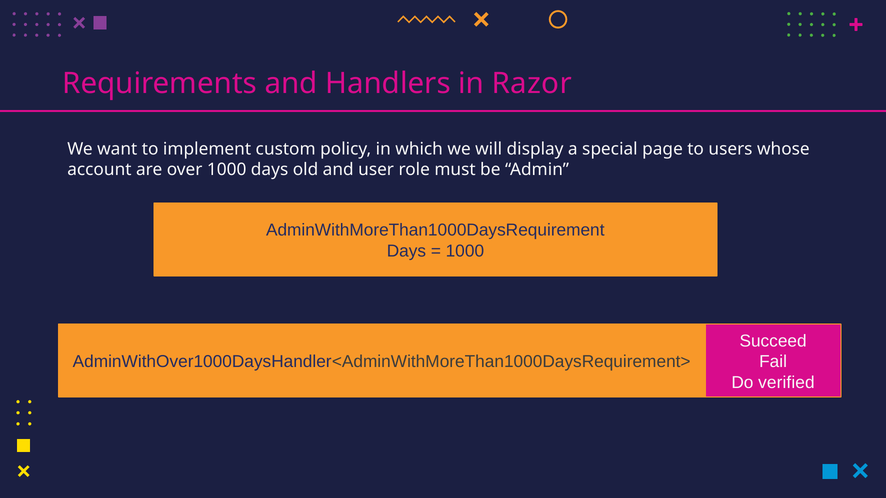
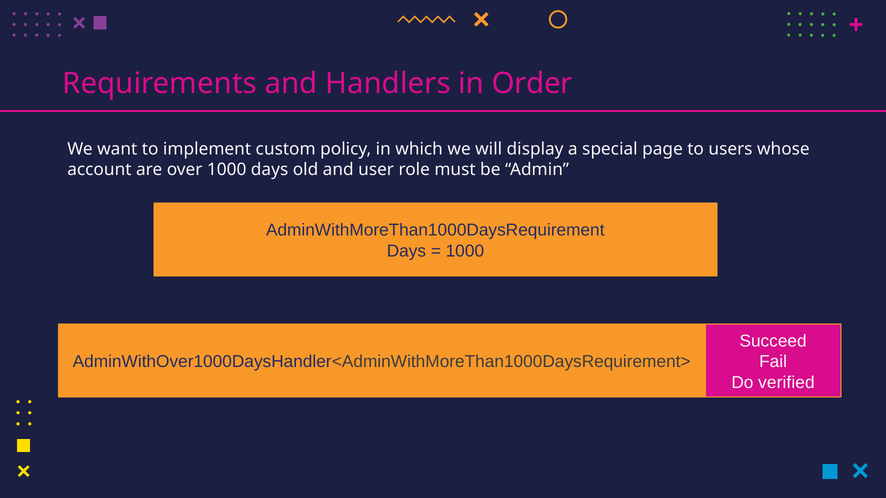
Razor: Razor -> Order (532, 83)
